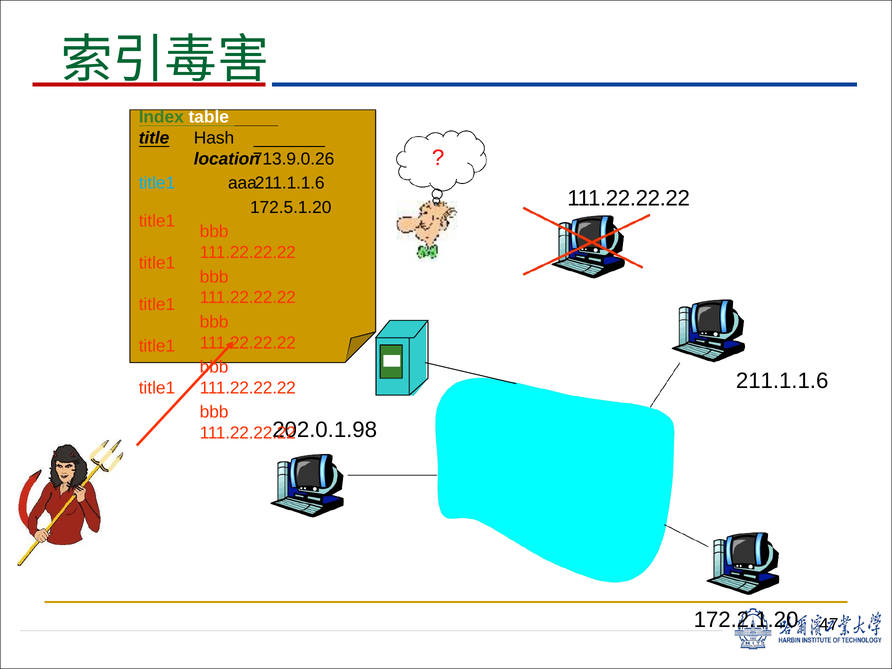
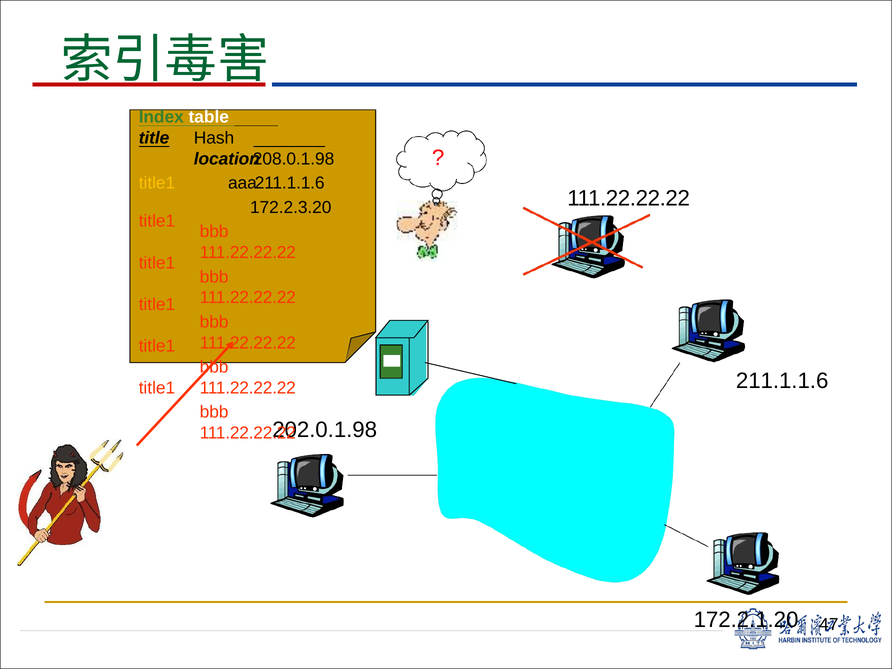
713.9.0.26: 713.9.0.26 -> 208.0.1.98 (294, 159)
title1 colour: light blue -> yellow (157, 183)
172.5.1.20: 172.5.1.20 -> 172.2.3.20 (291, 207)
